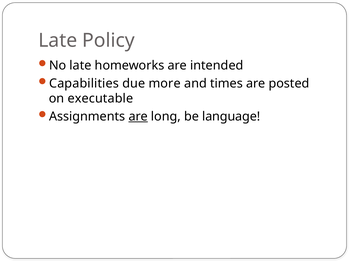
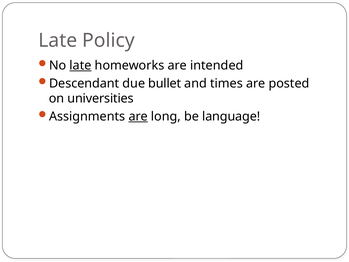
late underline: none -> present (80, 65)
Capabilities: Capabilities -> Descendant (84, 83)
more: more -> bullet (165, 83)
executable: executable -> universities (101, 98)
